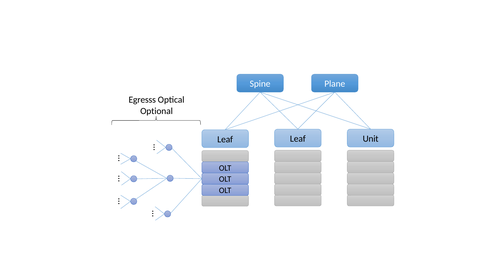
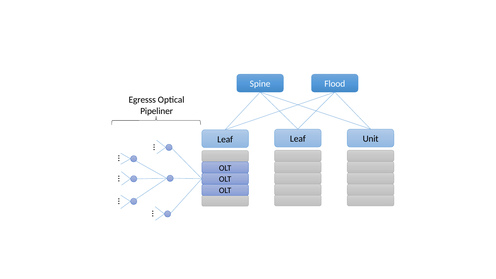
Plane: Plane -> Flood (335, 84)
Optional: Optional -> Pipeliner (157, 111)
